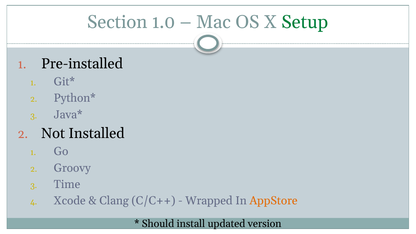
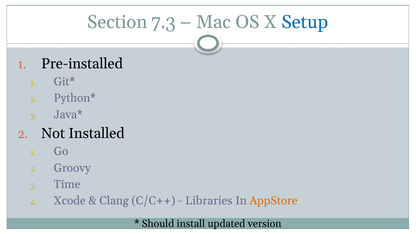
1.0: 1.0 -> 7.3 (164, 22)
Setup colour: green -> blue (305, 22)
Wrapped: Wrapped -> Libraries (209, 201)
